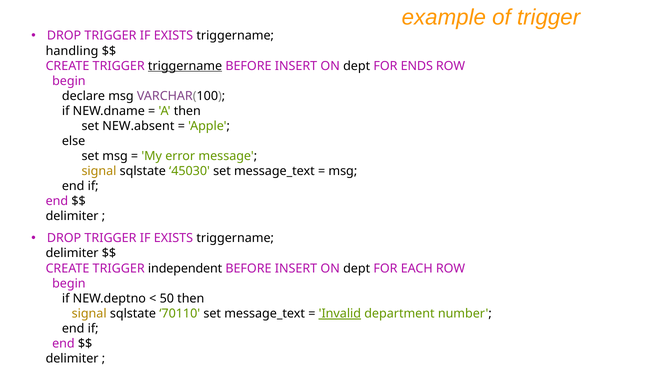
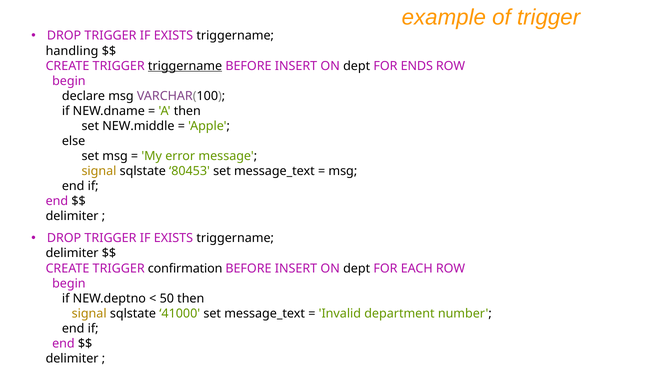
NEW.absent: NEW.absent -> NEW.middle (138, 126)
45030: 45030 -> 80453 (189, 171)
independent: independent -> confirmation (185, 269)
70110: 70110 -> 41000 (180, 314)
Invalid underline: present -> none (340, 314)
